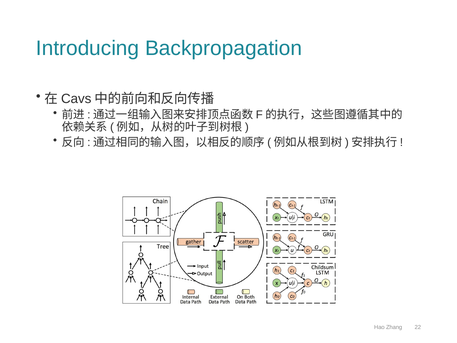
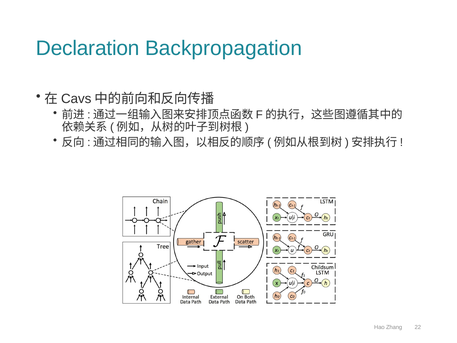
Introducing: Introducing -> Declaration (88, 48)
